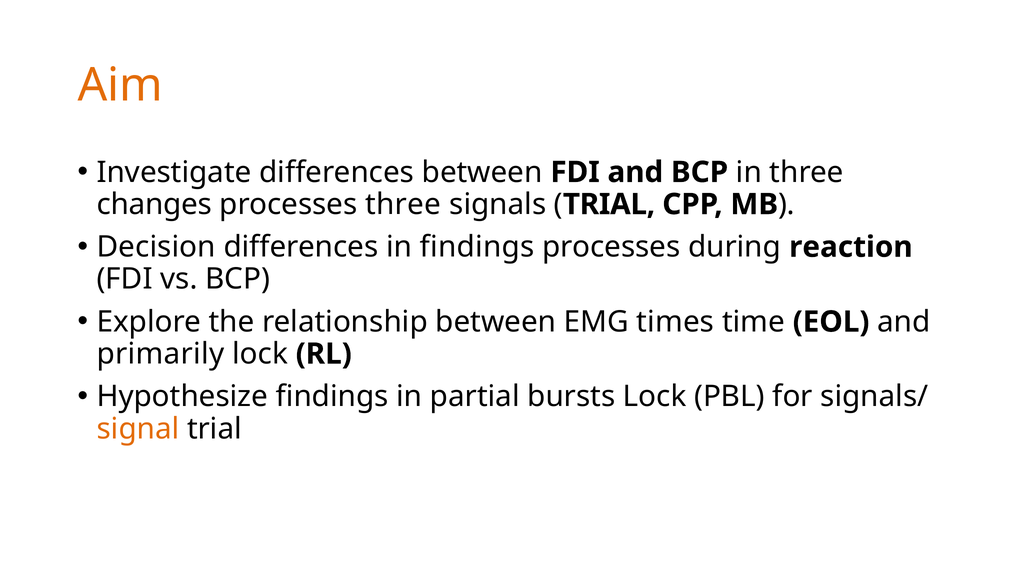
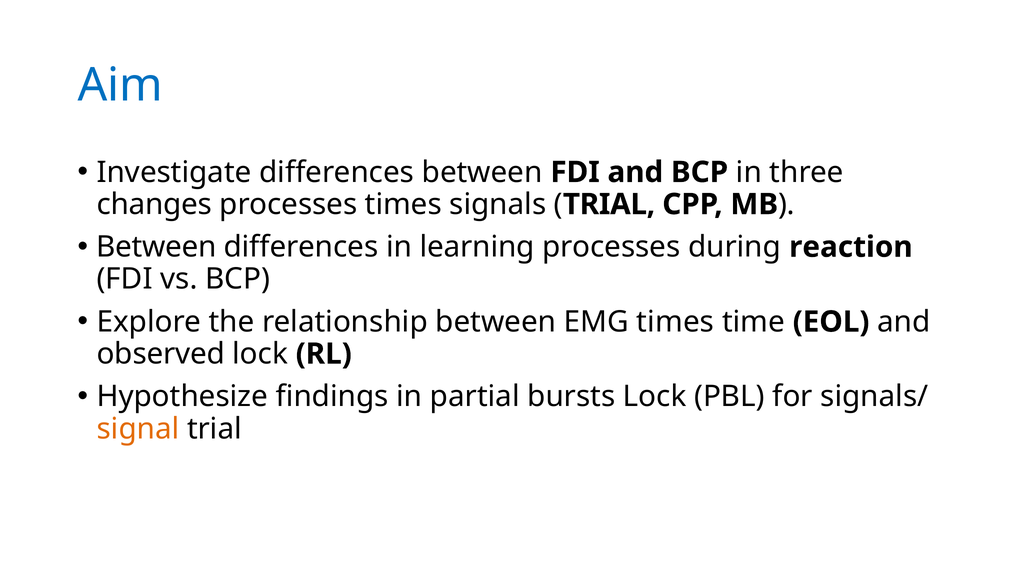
Aim colour: orange -> blue (120, 86)
processes three: three -> times (403, 204)
Decision: Decision -> Between (156, 247)
in findings: findings -> learning (477, 247)
primarily: primarily -> observed (161, 354)
